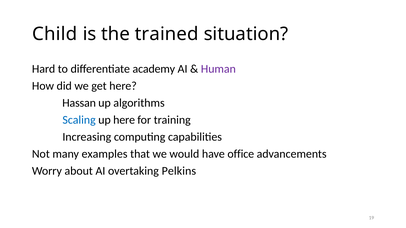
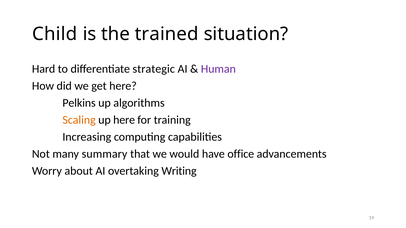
academy: academy -> strategic (154, 69)
Hassan: Hassan -> Pelkins (79, 103)
Scaling colour: blue -> orange (79, 120)
examples: examples -> summary (105, 154)
Pelkins: Pelkins -> Writing (179, 171)
